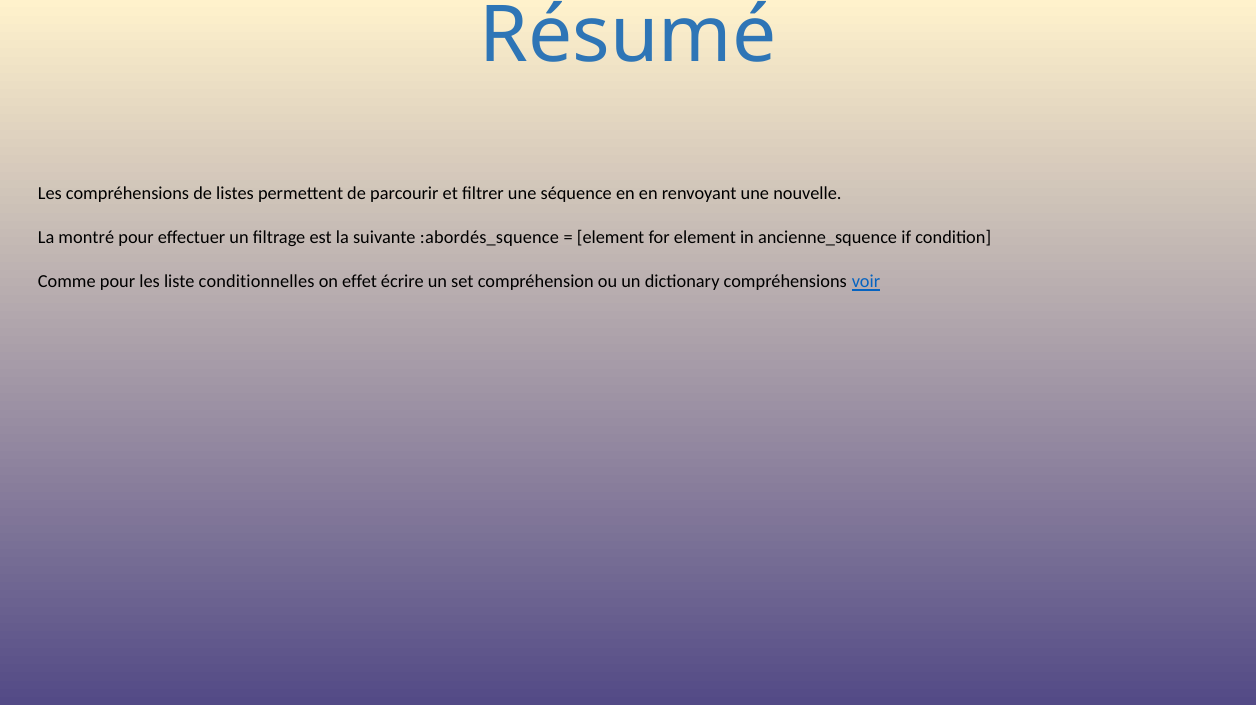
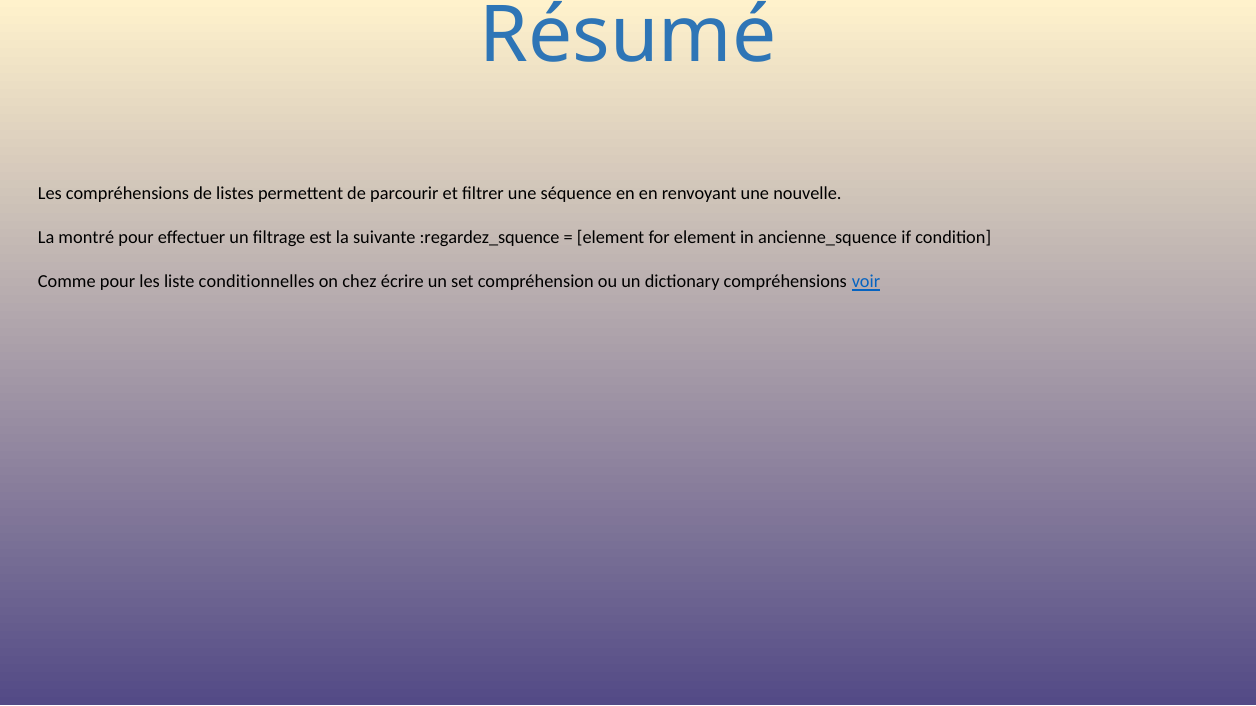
:abordés_squence: :abordés_squence -> :regardez_squence (490, 238)
effet: effet -> chez (359, 282)
